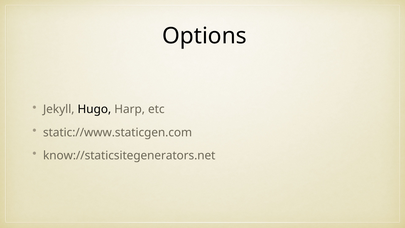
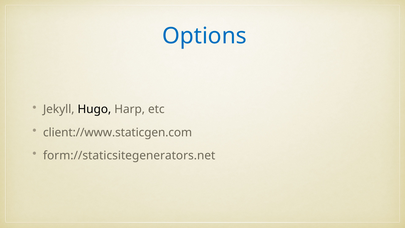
Options colour: black -> blue (204, 36)
static://www.staticgen.com: static://www.staticgen.com -> client://www.staticgen.com (118, 132)
know://staticsitegenerators.net: know://staticsitegenerators.net -> form://staticsitegenerators.net (129, 155)
